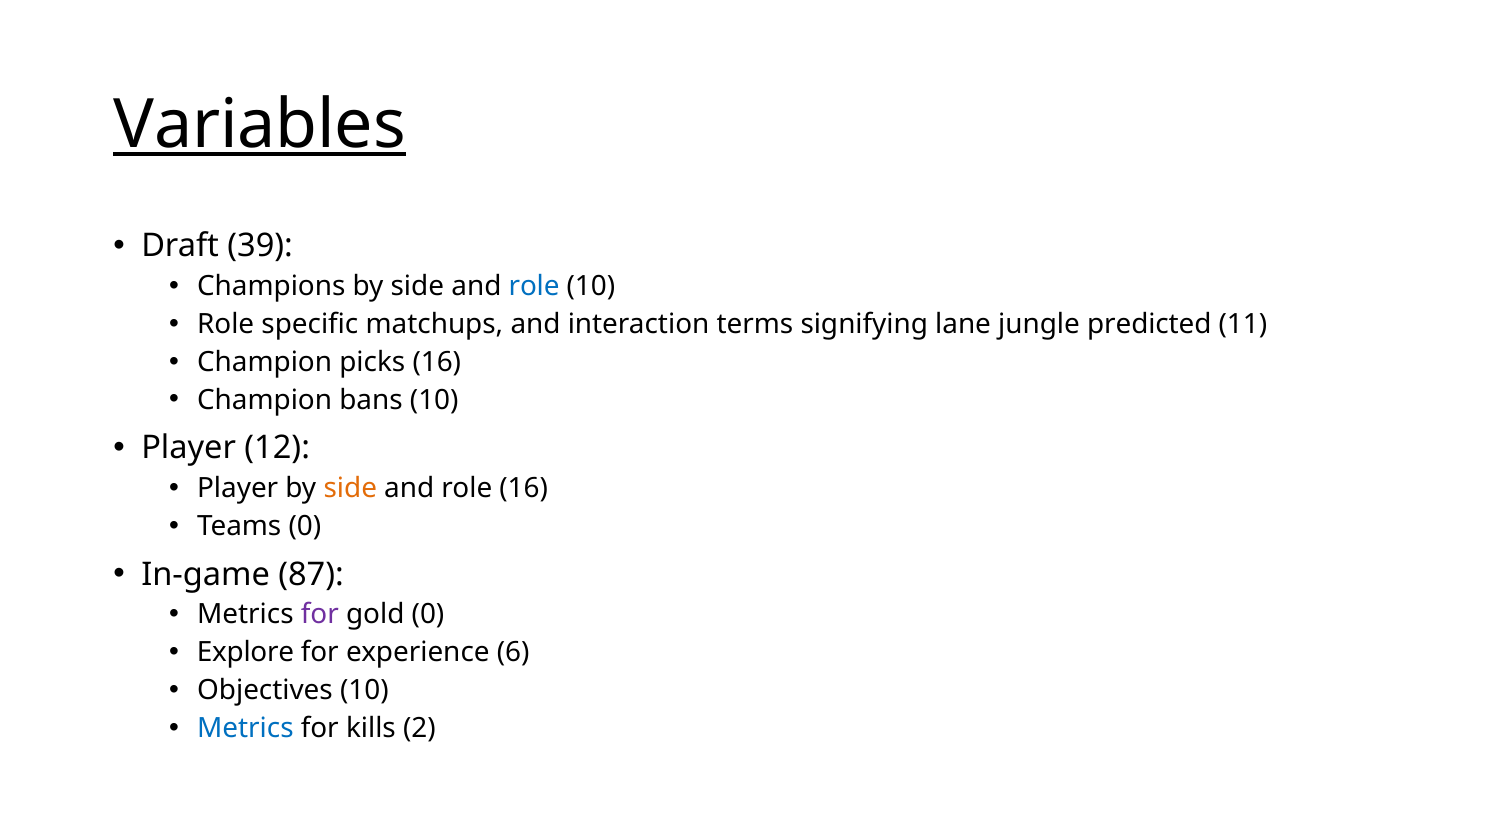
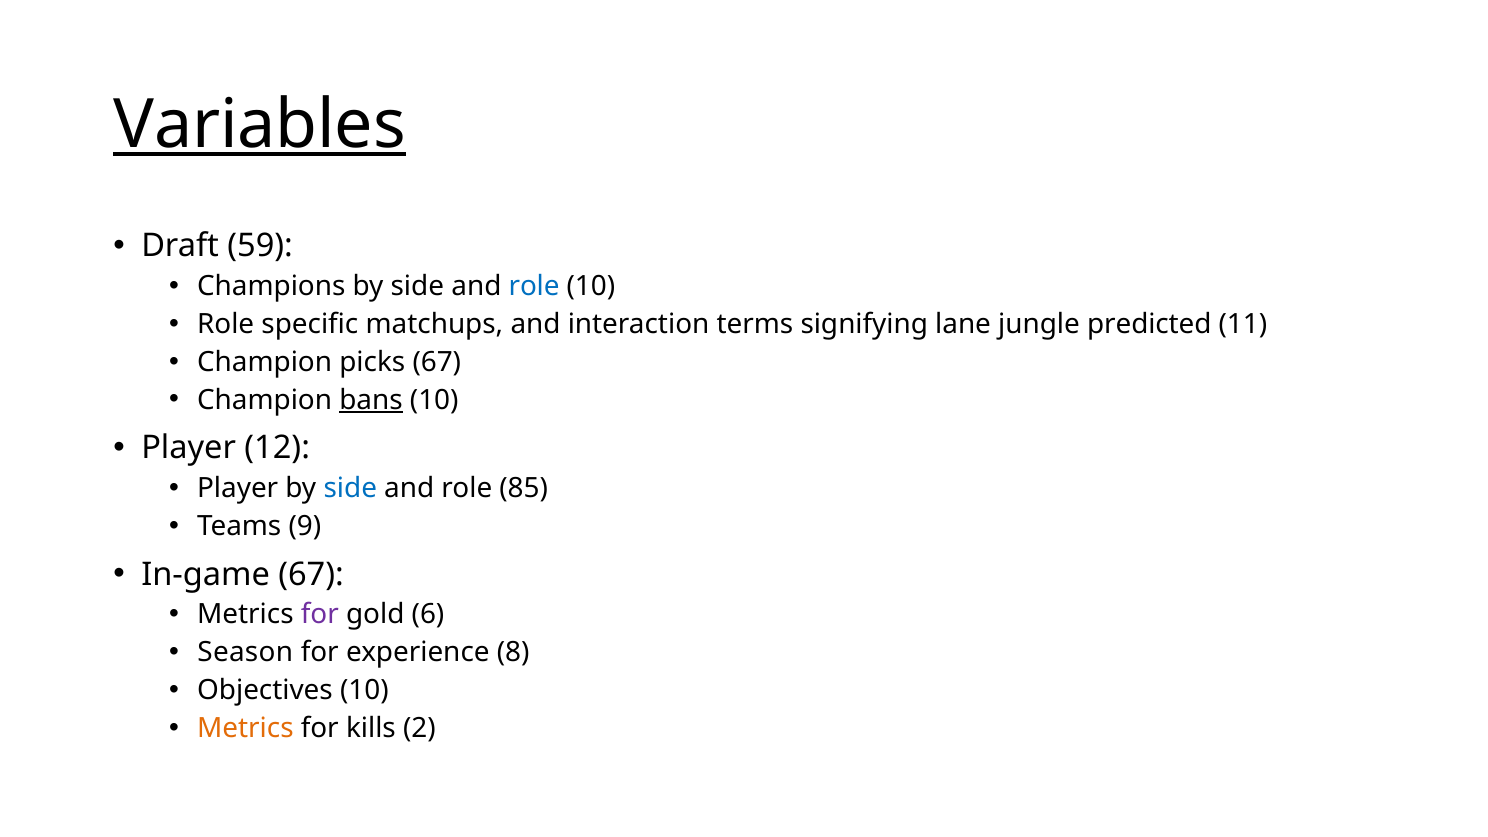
39: 39 -> 59 (260, 246)
picks 16: 16 -> 67 (437, 362)
bans underline: none -> present (371, 400)
side colour: orange -> blue (350, 488)
role 16: 16 -> 85 (524, 488)
Teams 0: 0 -> 9 (305, 526)
In-game 87: 87 -> 67 (311, 574)
gold 0: 0 -> 6 (428, 615)
Explore: Explore -> Season (245, 653)
6: 6 -> 8 (513, 653)
Metrics colour: blue -> orange (245, 728)
